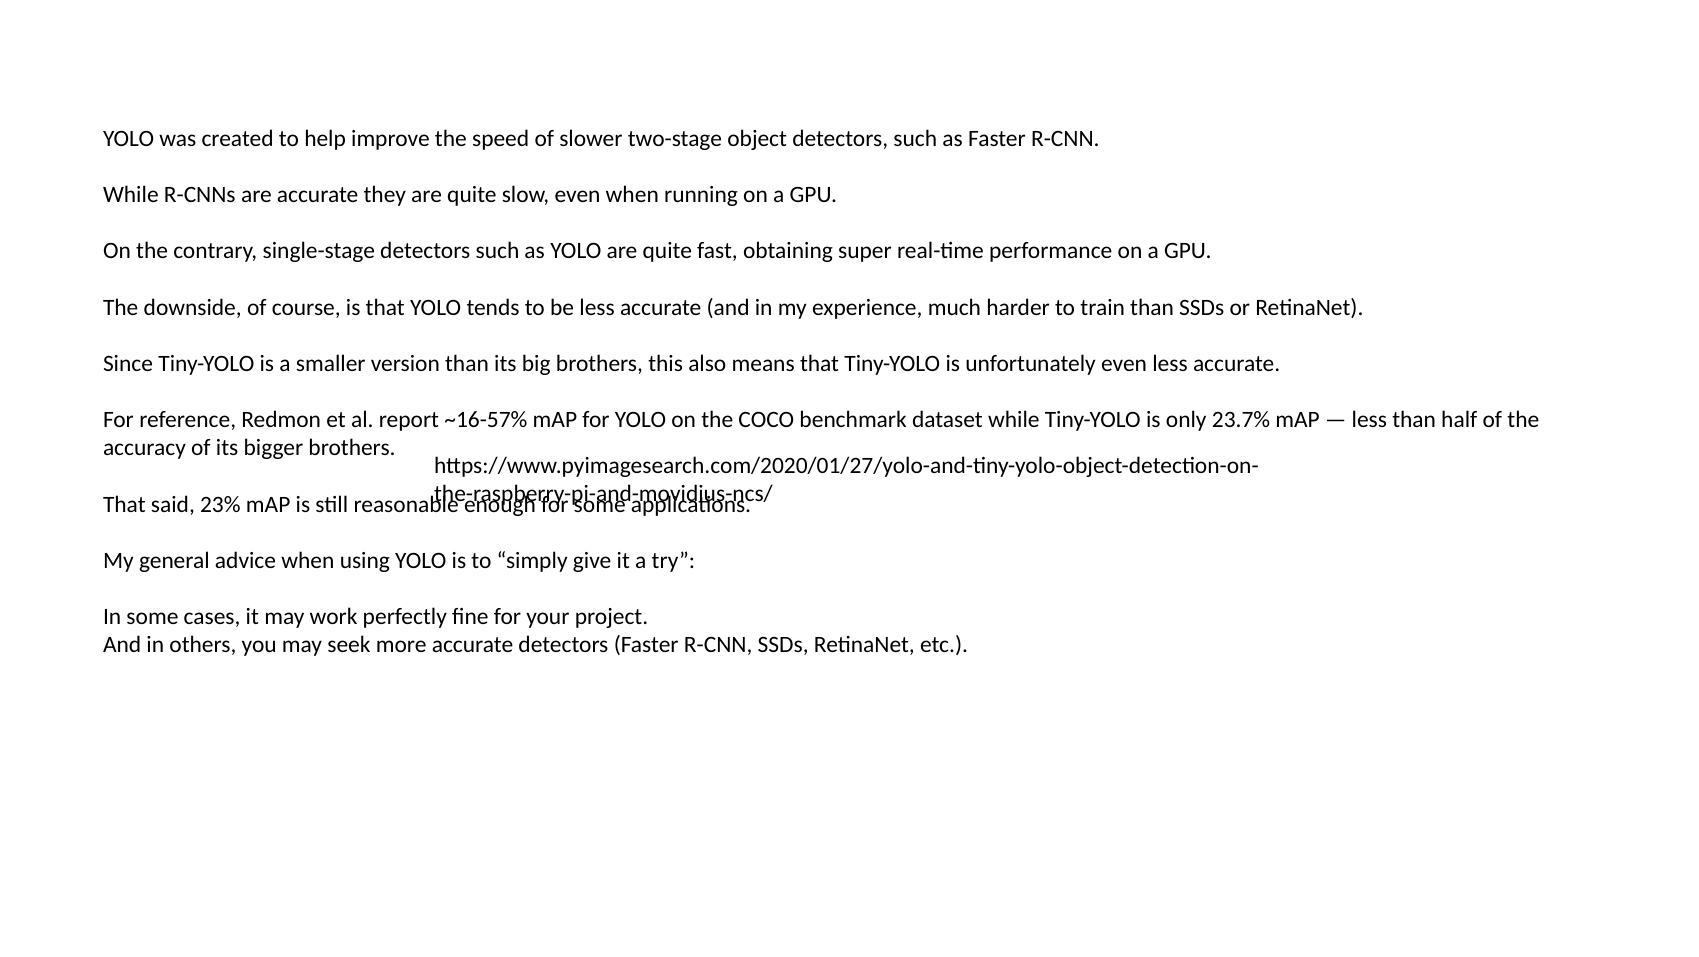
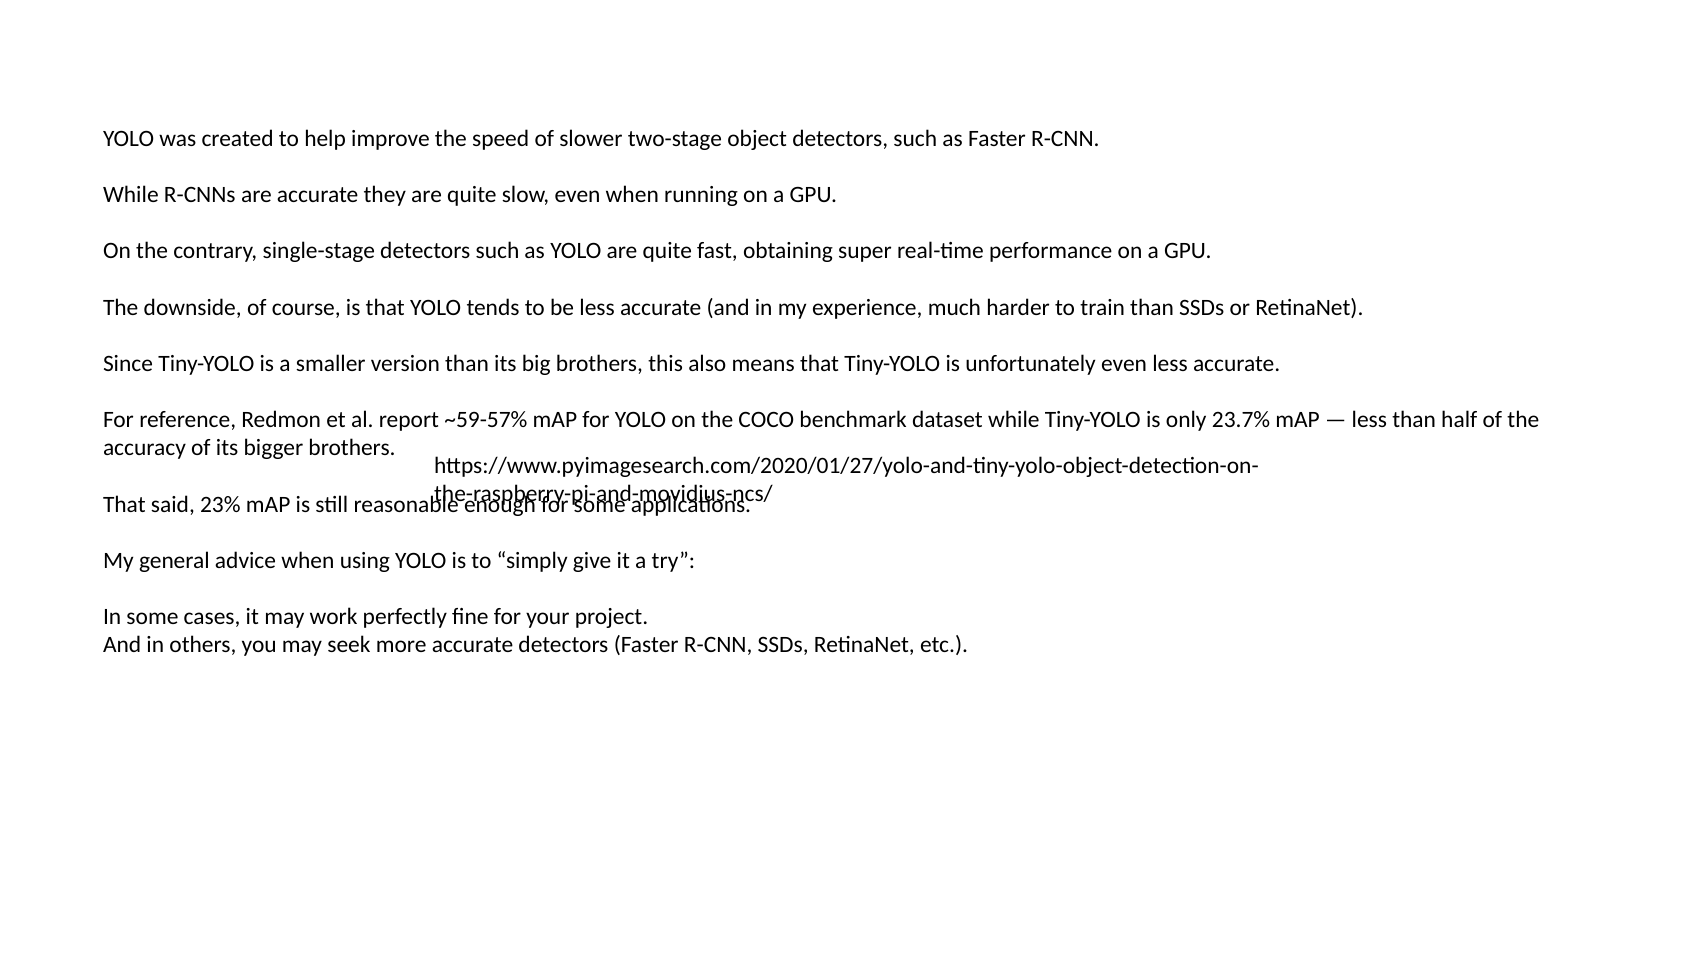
~16-57%: ~16-57% -> ~59-57% (486, 420)
